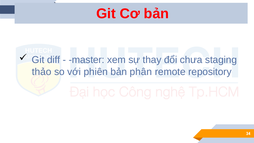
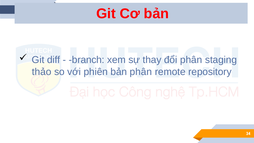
master: master -> branch (87, 60)
đổi chưa: chưa -> phân (191, 60)
